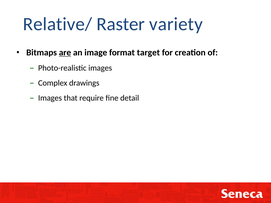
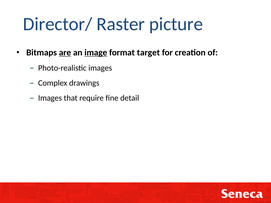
Relative/: Relative/ -> Director/ (58, 24)
variety: variety -> picture (176, 24)
image underline: none -> present (96, 53)
